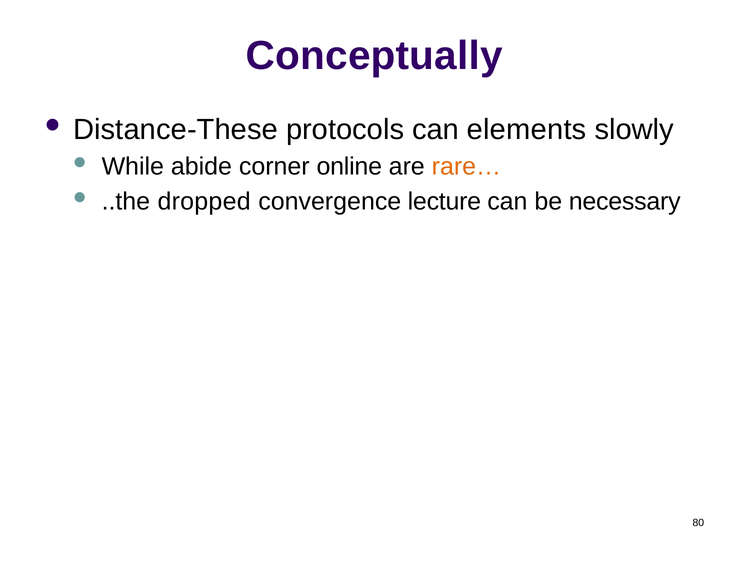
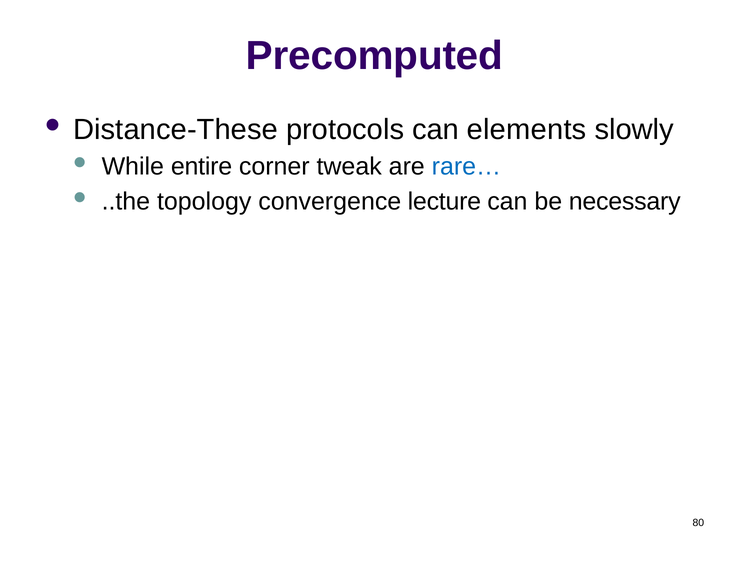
Conceptually: Conceptually -> Precomputed (374, 56)
abide: abide -> entire (202, 167)
online: online -> tweak (349, 167)
rare… colour: orange -> blue (466, 167)
dropped: dropped -> topology (204, 201)
